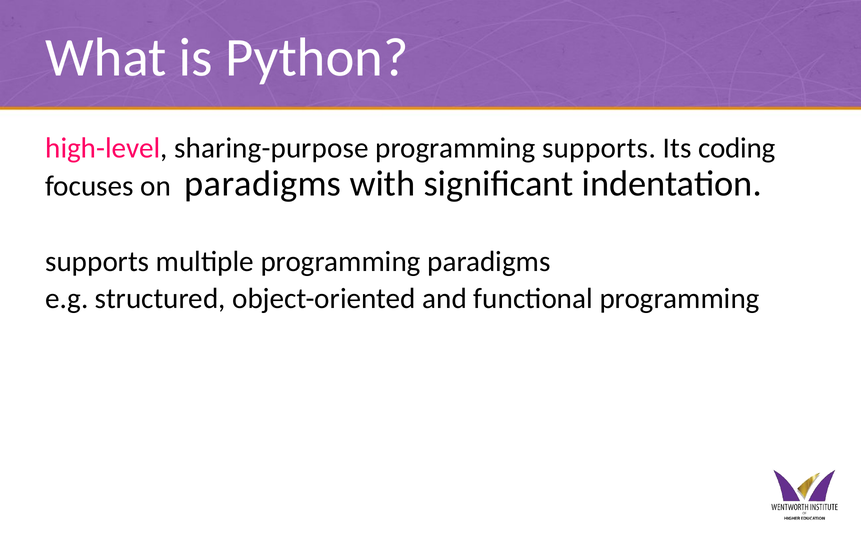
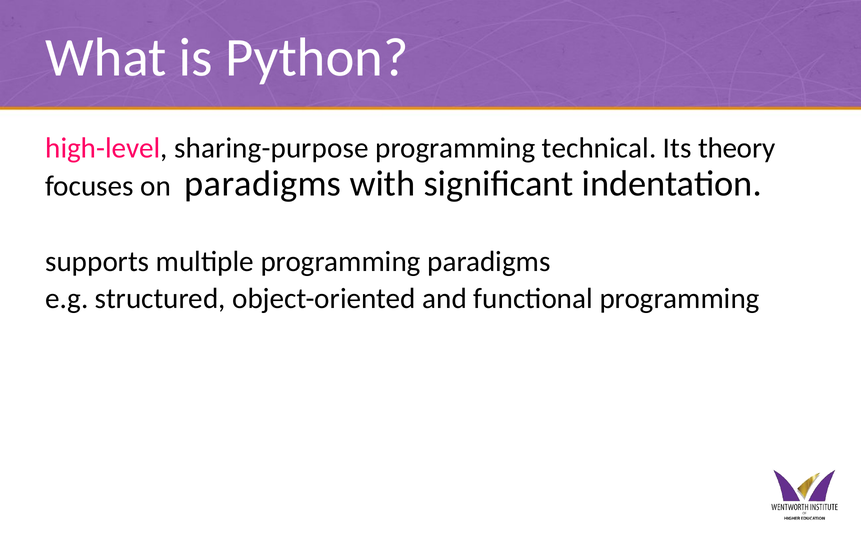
programming supports: supports -> technical (599, 148)
coding: coding -> theory (737, 148)
